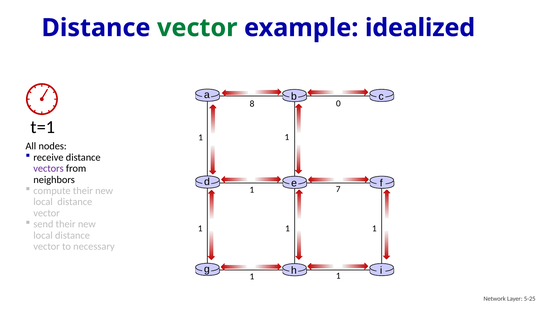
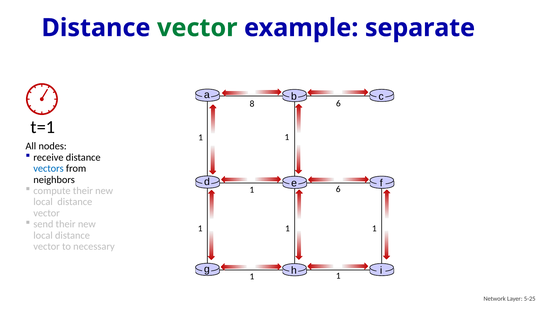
idealized: idealized -> separate (420, 28)
8 0: 0 -> 6 (338, 104)
vectors colour: purple -> blue (49, 169)
1 7: 7 -> 6 (338, 190)
